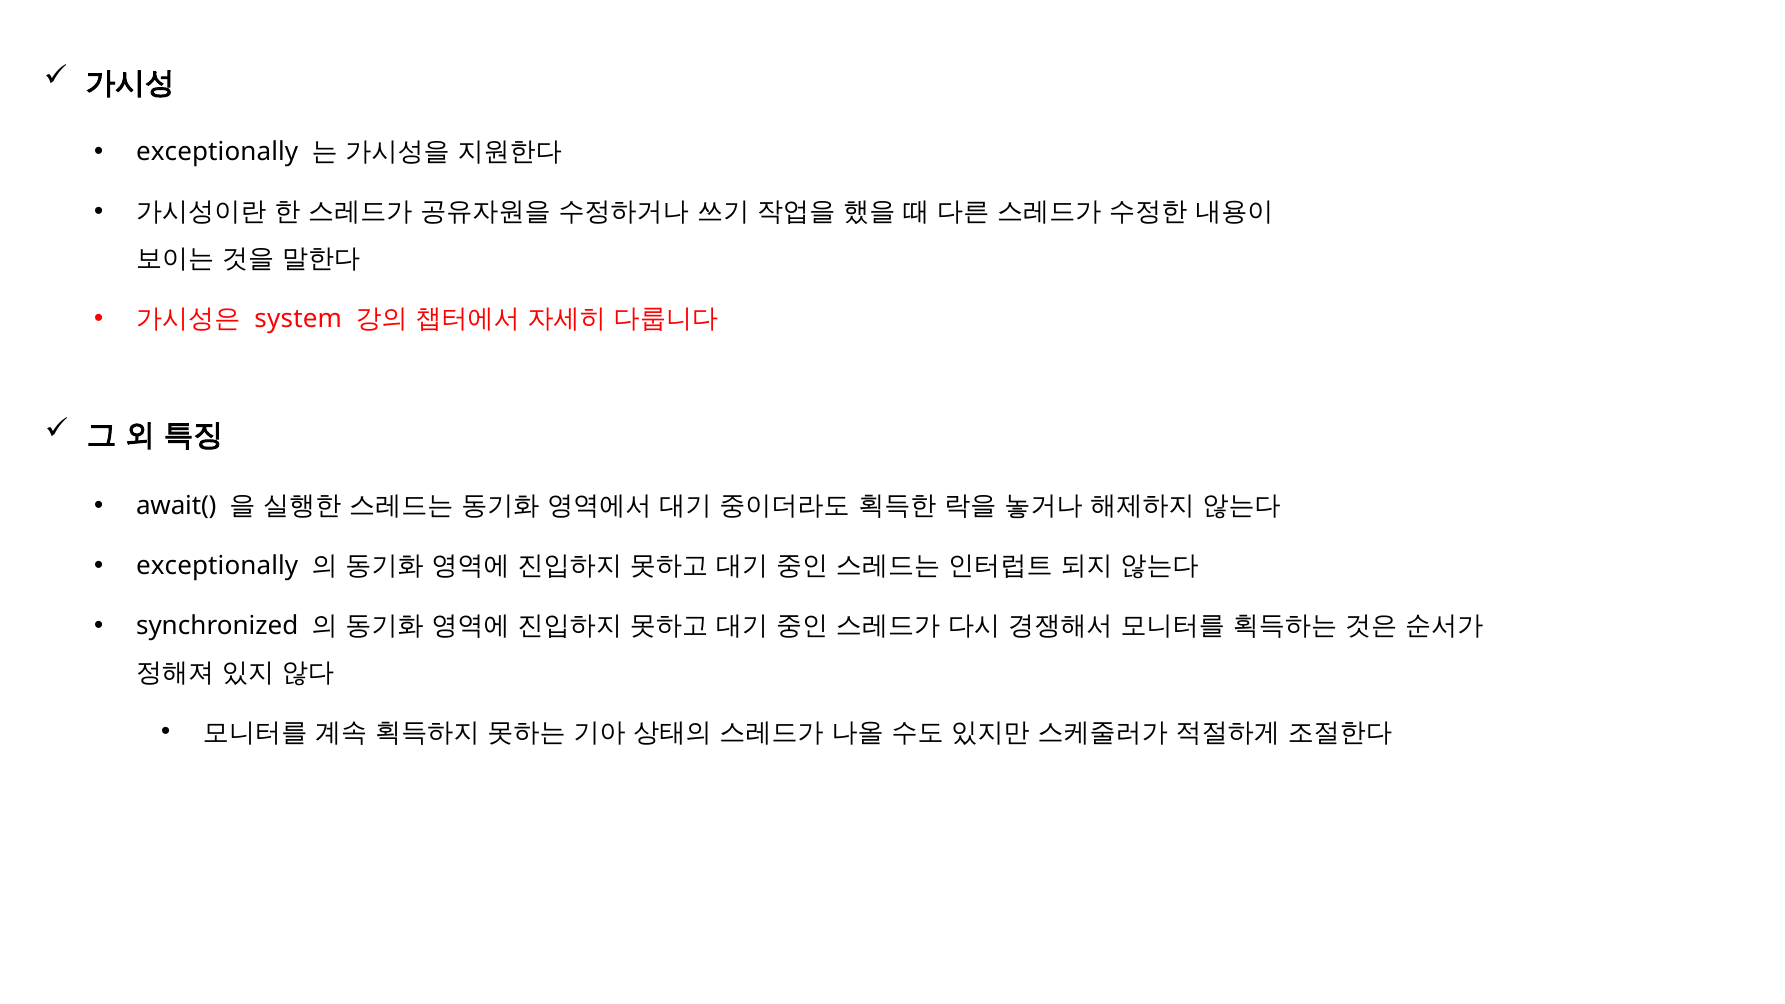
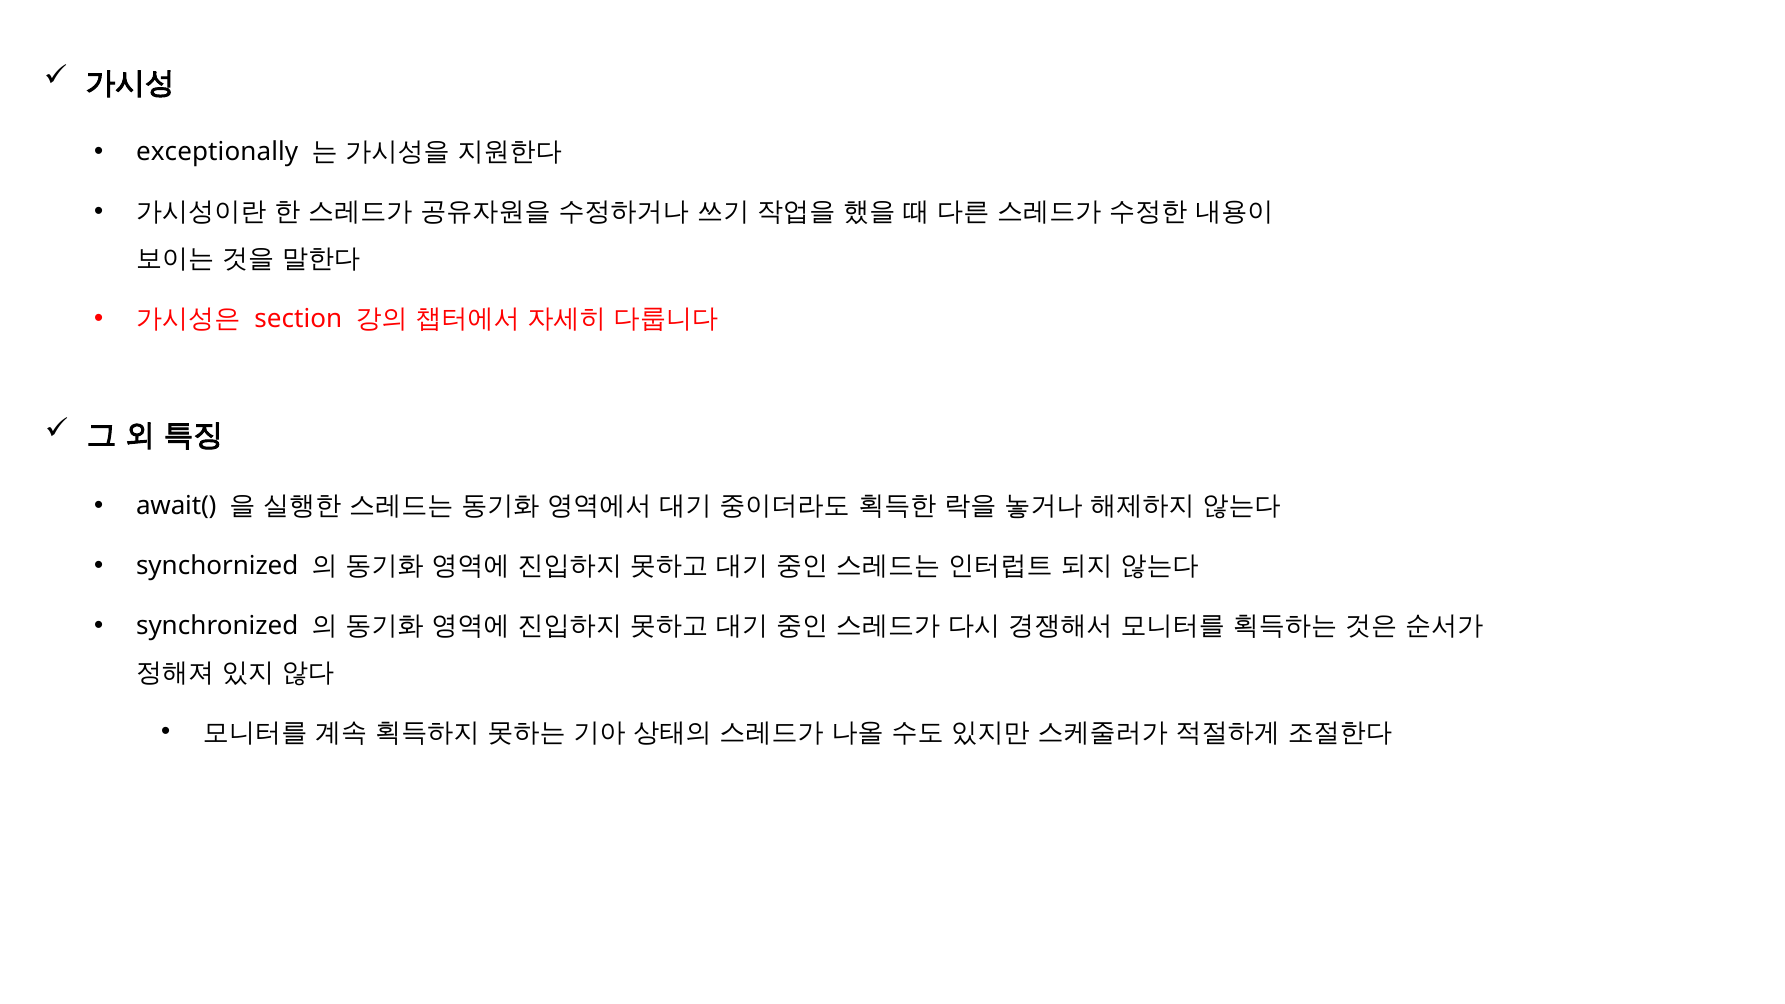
system: system -> section (298, 319)
exceptionally: exceptionally -> synchornized (217, 566)
